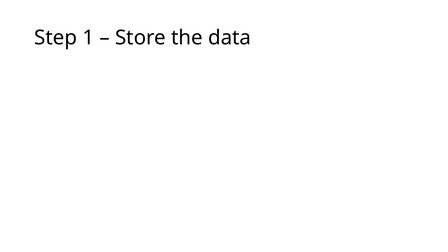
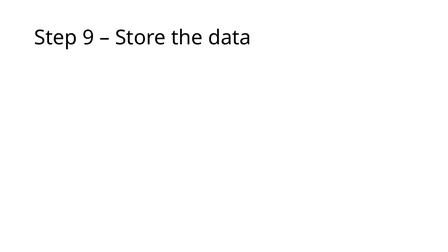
1: 1 -> 9 (88, 38)
